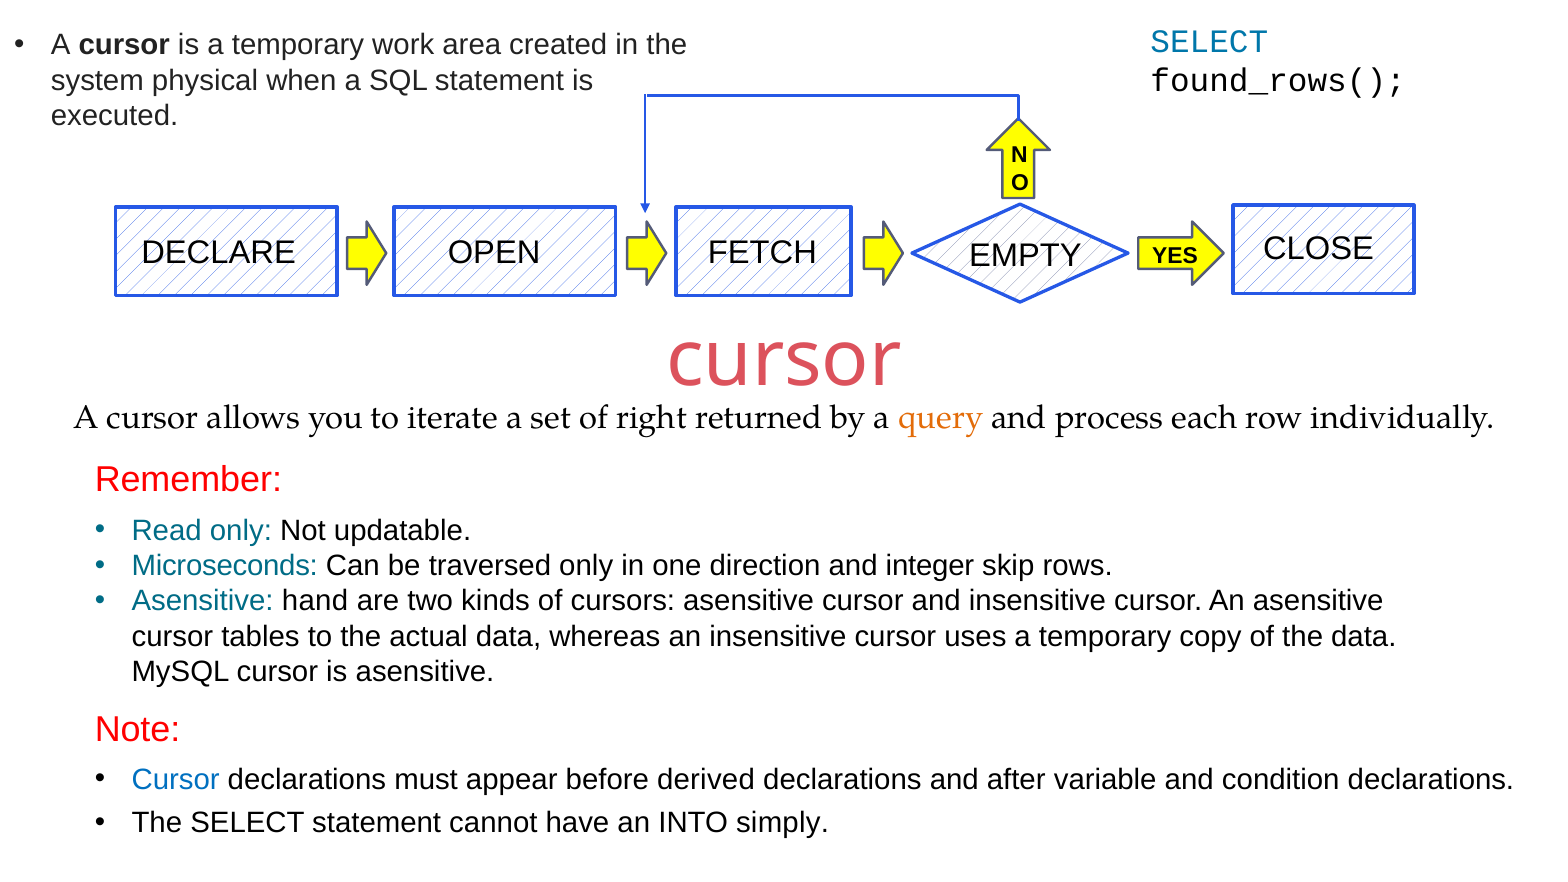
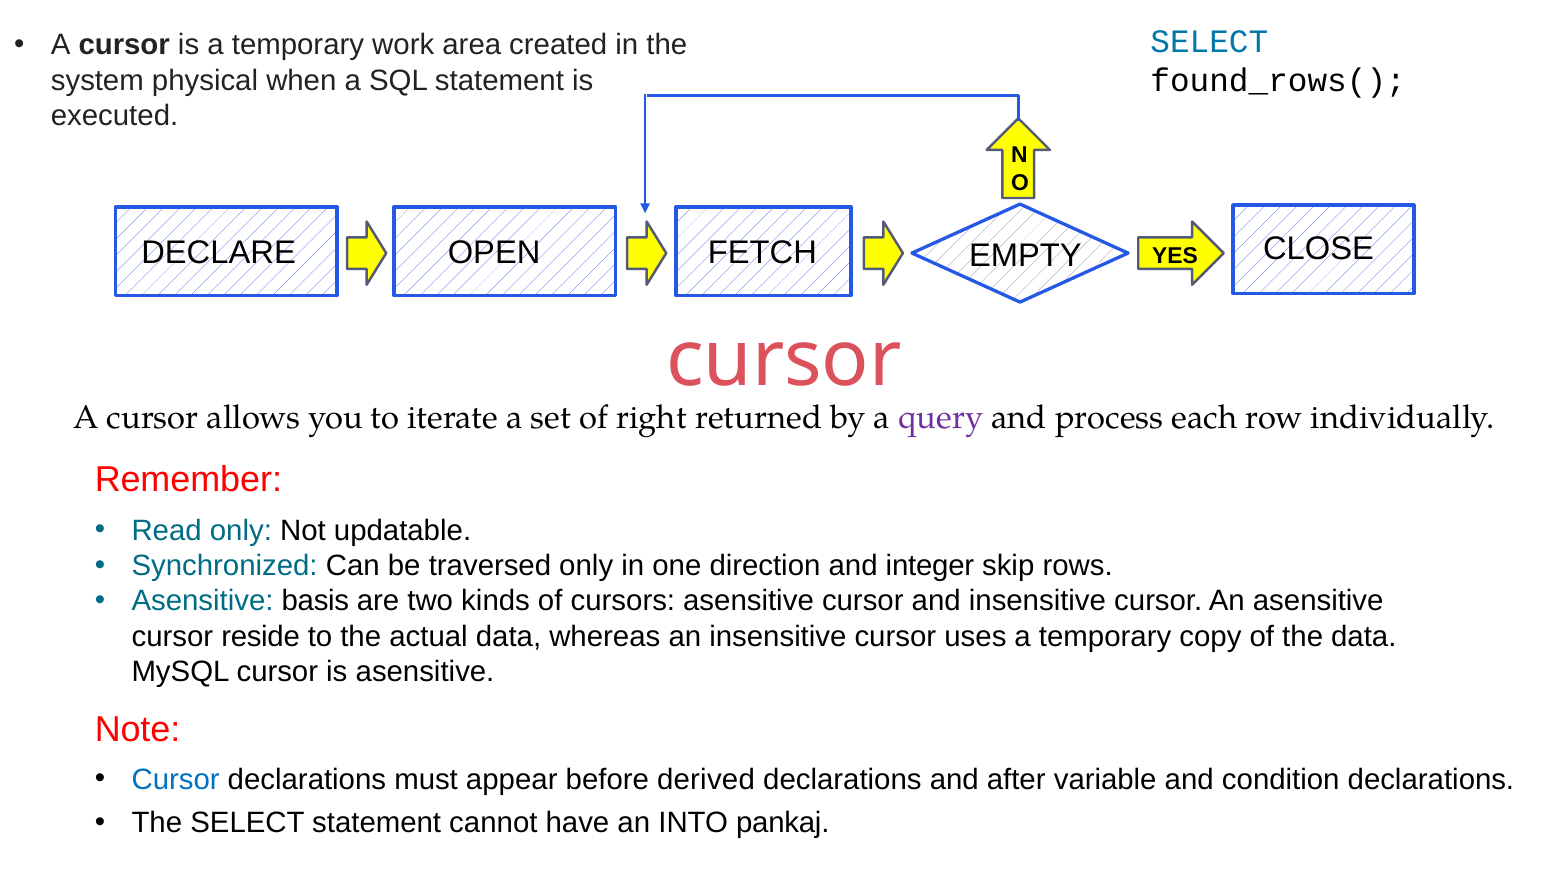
query colour: orange -> purple (941, 418)
Microseconds: Microseconds -> Synchronized (225, 566)
hand: hand -> basis (315, 601)
tables: tables -> reside (261, 636)
simply: simply -> pankaj (783, 823)
